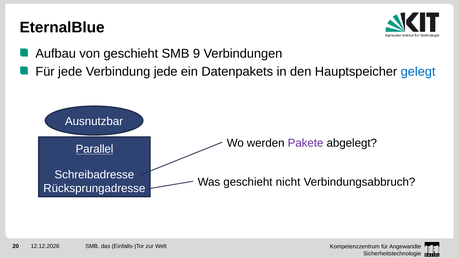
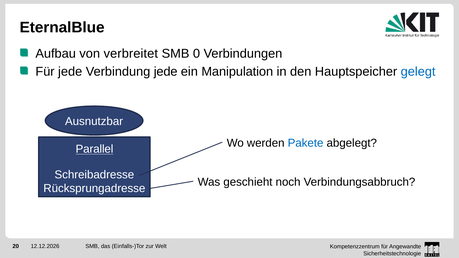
von geschieht: geschieht -> verbreitet (131, 54)
9: 9 -> 0 (196, 54)
Datenpakets: Datenpakets -> Manipulation (237, 72)
Pakete colour: purple -> blue (306, 143)
nicht: nicht -> noch (288, 182)
